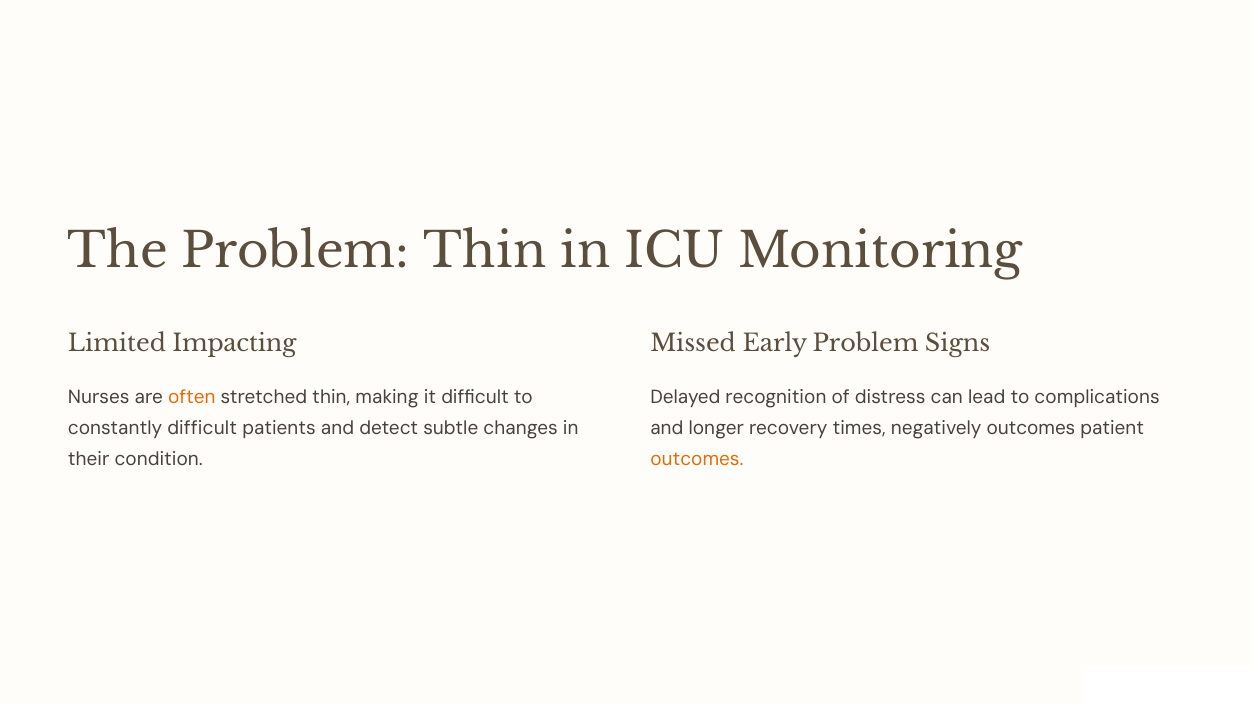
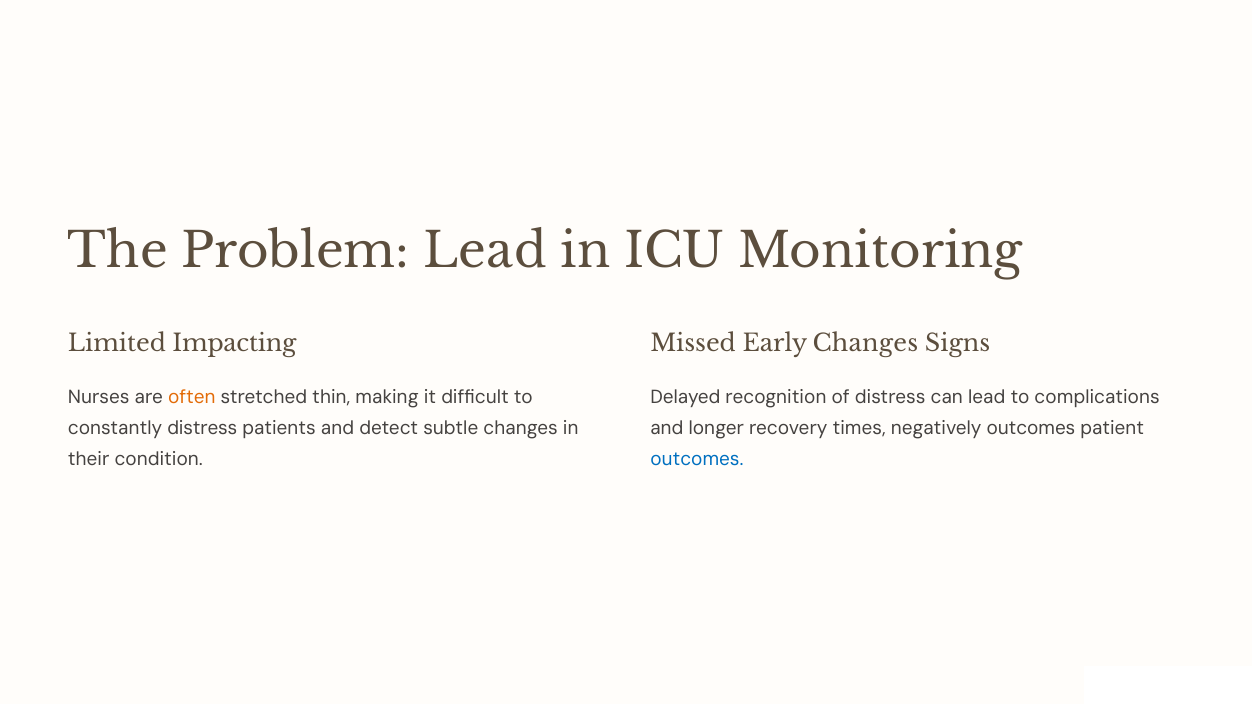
Problem Thin: Thin -> Lead (485, 252)
Early Problem: Problem -> Changes (865, 344)
constantly difficult: difficult -> distress (202, 428)
outcomes colour: orange -> blue (697, 459)
